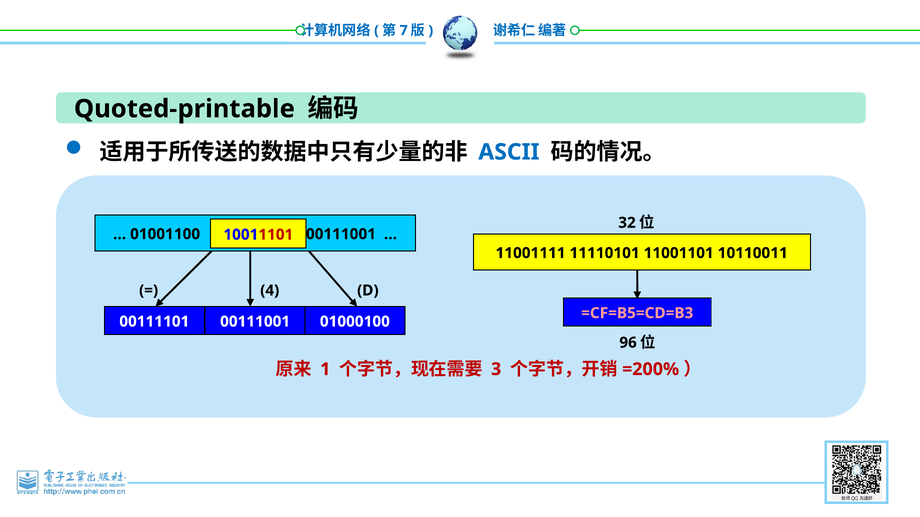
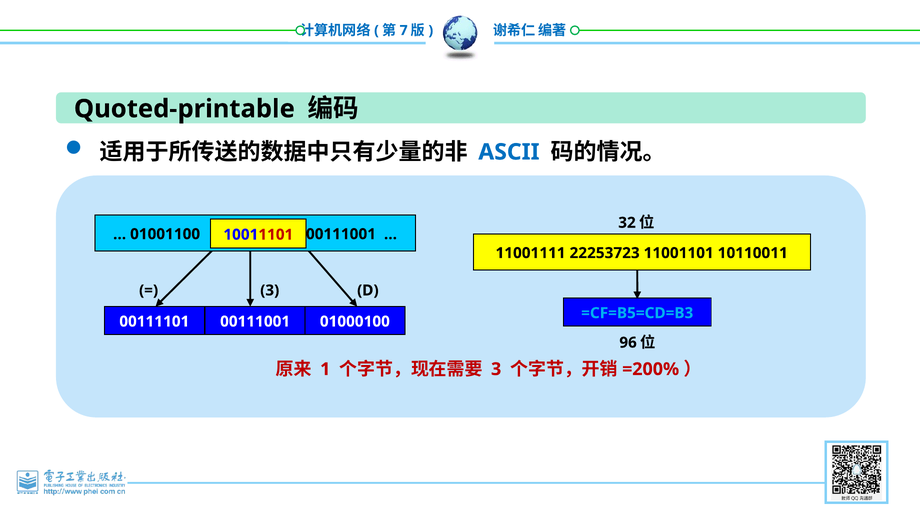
11110101: 11110101 -> 22253723 (605, 253)
4: 4 -> 3 (270, 291)
=CF=B5=CD=B3 colour: pink -> light blue (637, 313)
